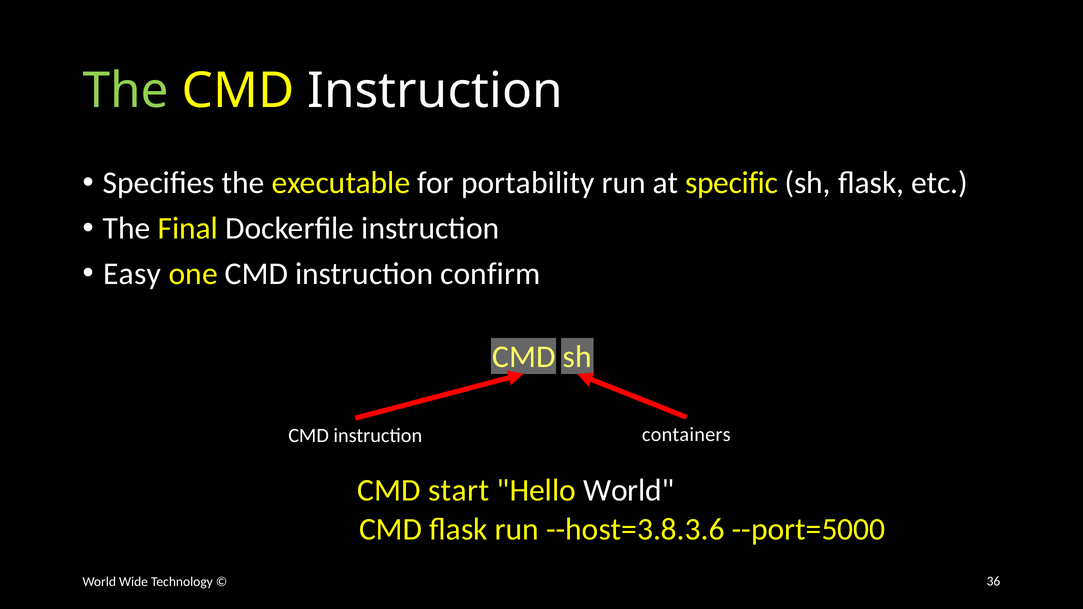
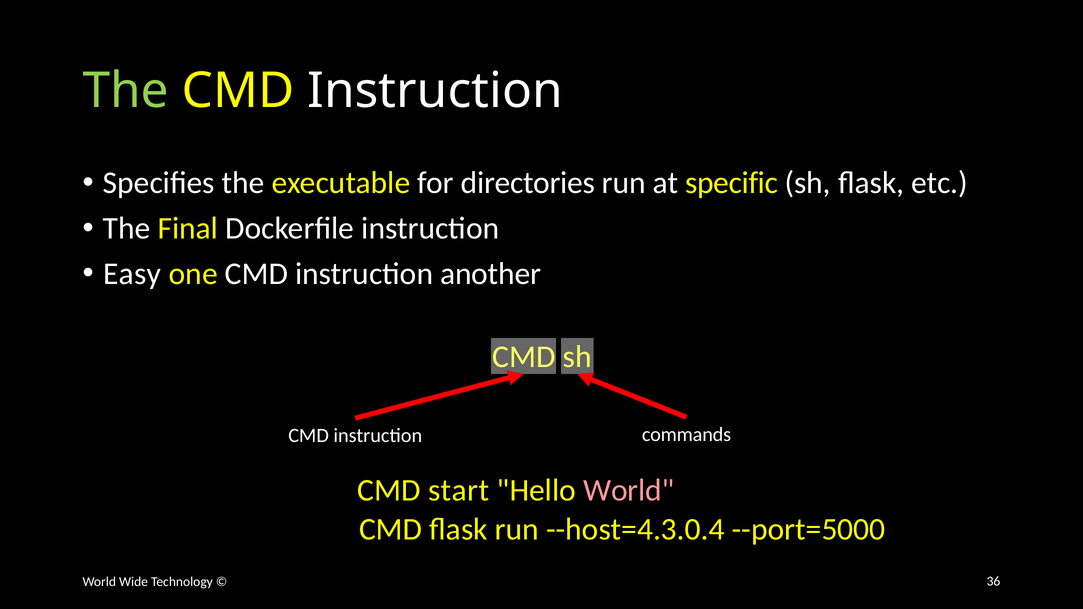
portability: portability -> directories (528, 183)
confirm: confirm -> another (491, 274)
containers: containers -> commands (686, 435)
World colour: white -> pink (629, 491)
--host=3.8.3.6: --host=3.8.3.6 -> --host=4.3.0.4 (635, 529)
